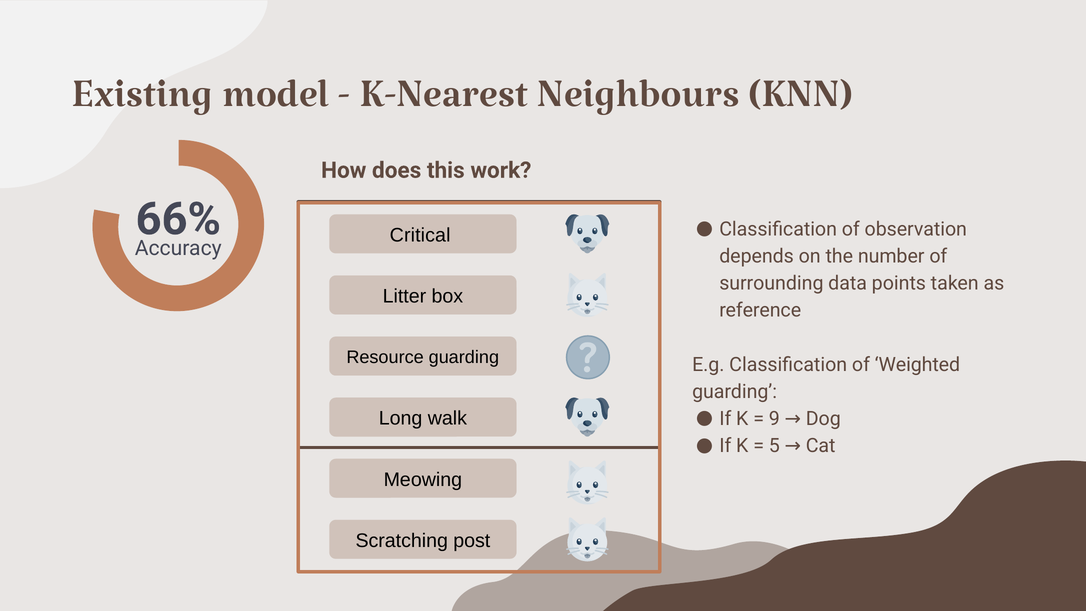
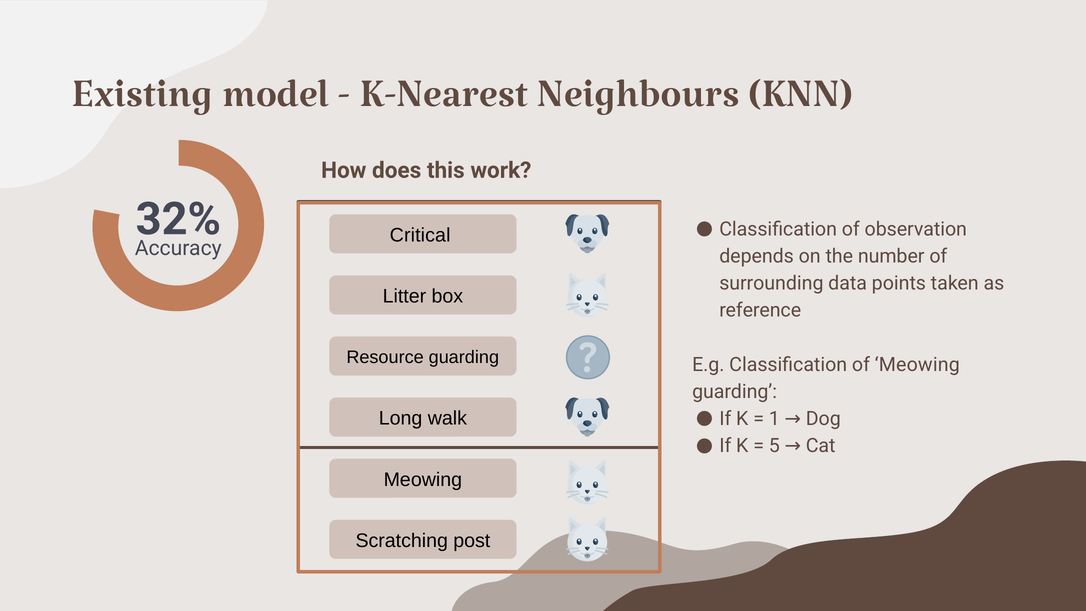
66%: 66% -> 32% (178, 219)
of Weighted: Weighted -> Meowing (917, 365)
9: 9 -> 1 (774, 419)
